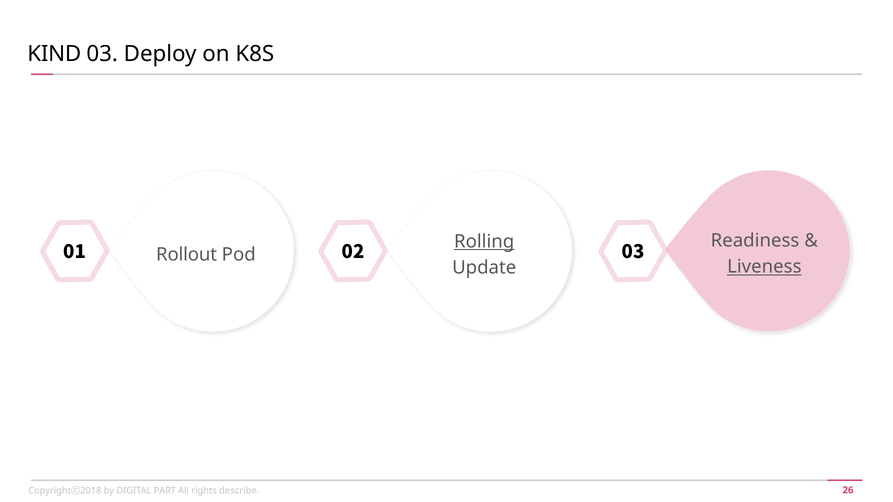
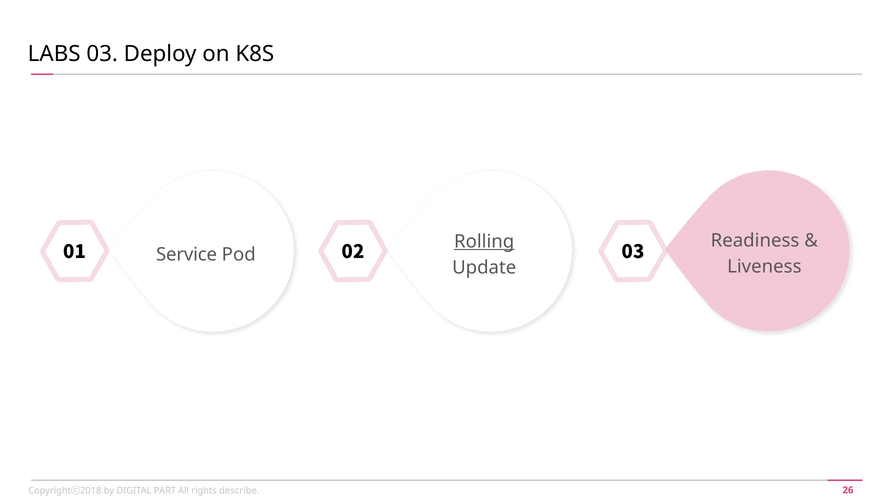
KIND: KIND -> LABS (54, 54)
Rollout: Rollout -> Service (187, 255)
Liveness underline: present -> none (764, 267)
